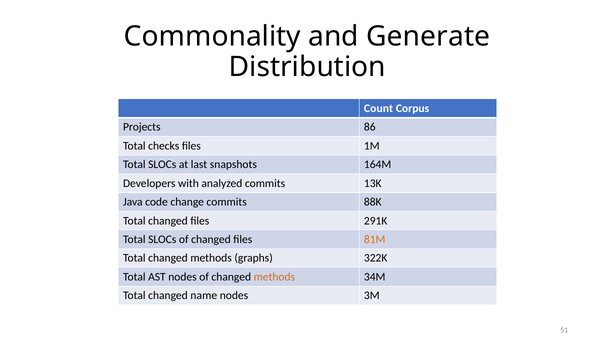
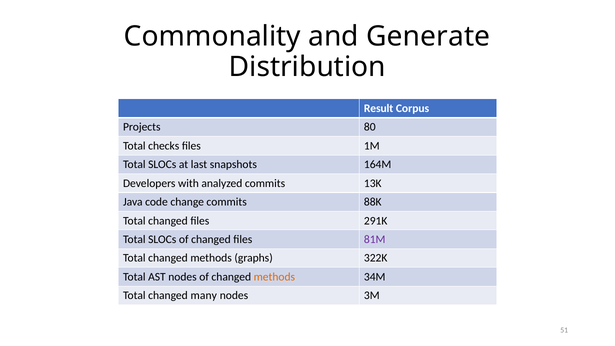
Count: Count -> Result (379, 108)
86: 86 -> 80 (370, 127)
81M colour: orange -> purple (375, 239)
name: name -> many (204, 295)
